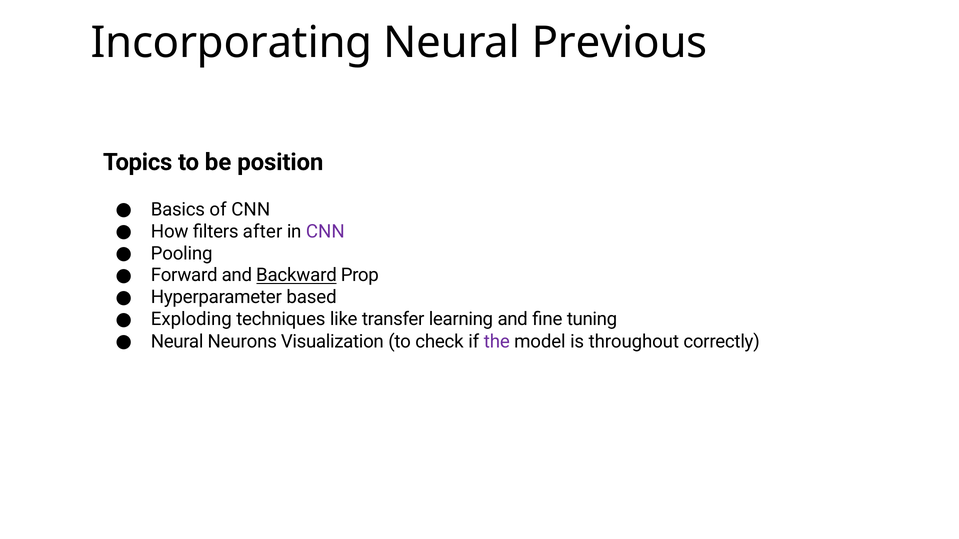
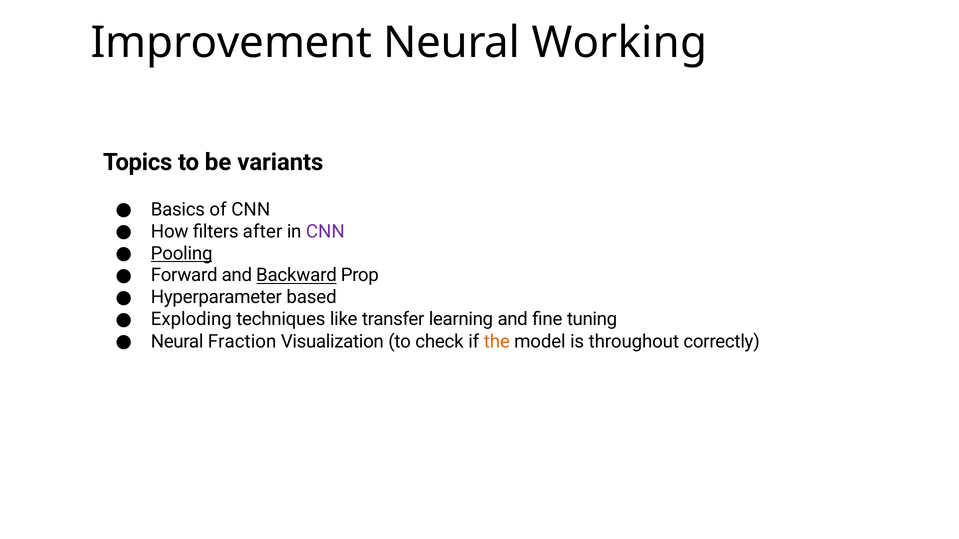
Incorporating: Incorporating -> Improvement (231, 43)
Previous: Previous -> Working (619, 43)
position: position -> variants (280, 162)
Pooling underline: none -> present (182, 254)
Neurons: Neurons -> Fraction (242, 342)
the colour: purple -> orange (497, 342)
